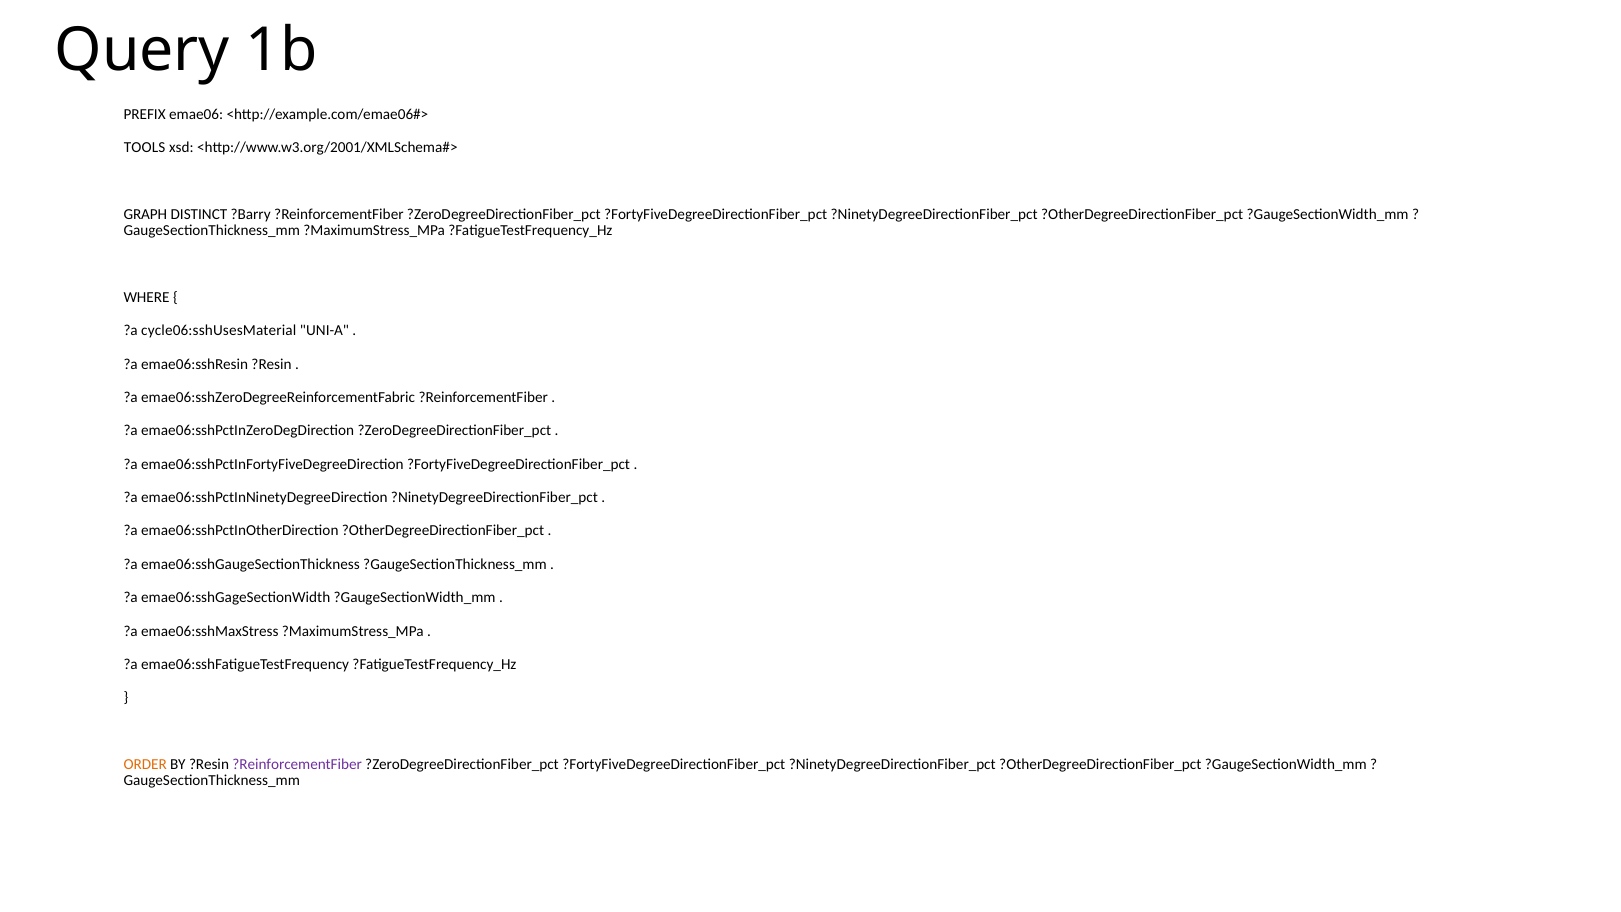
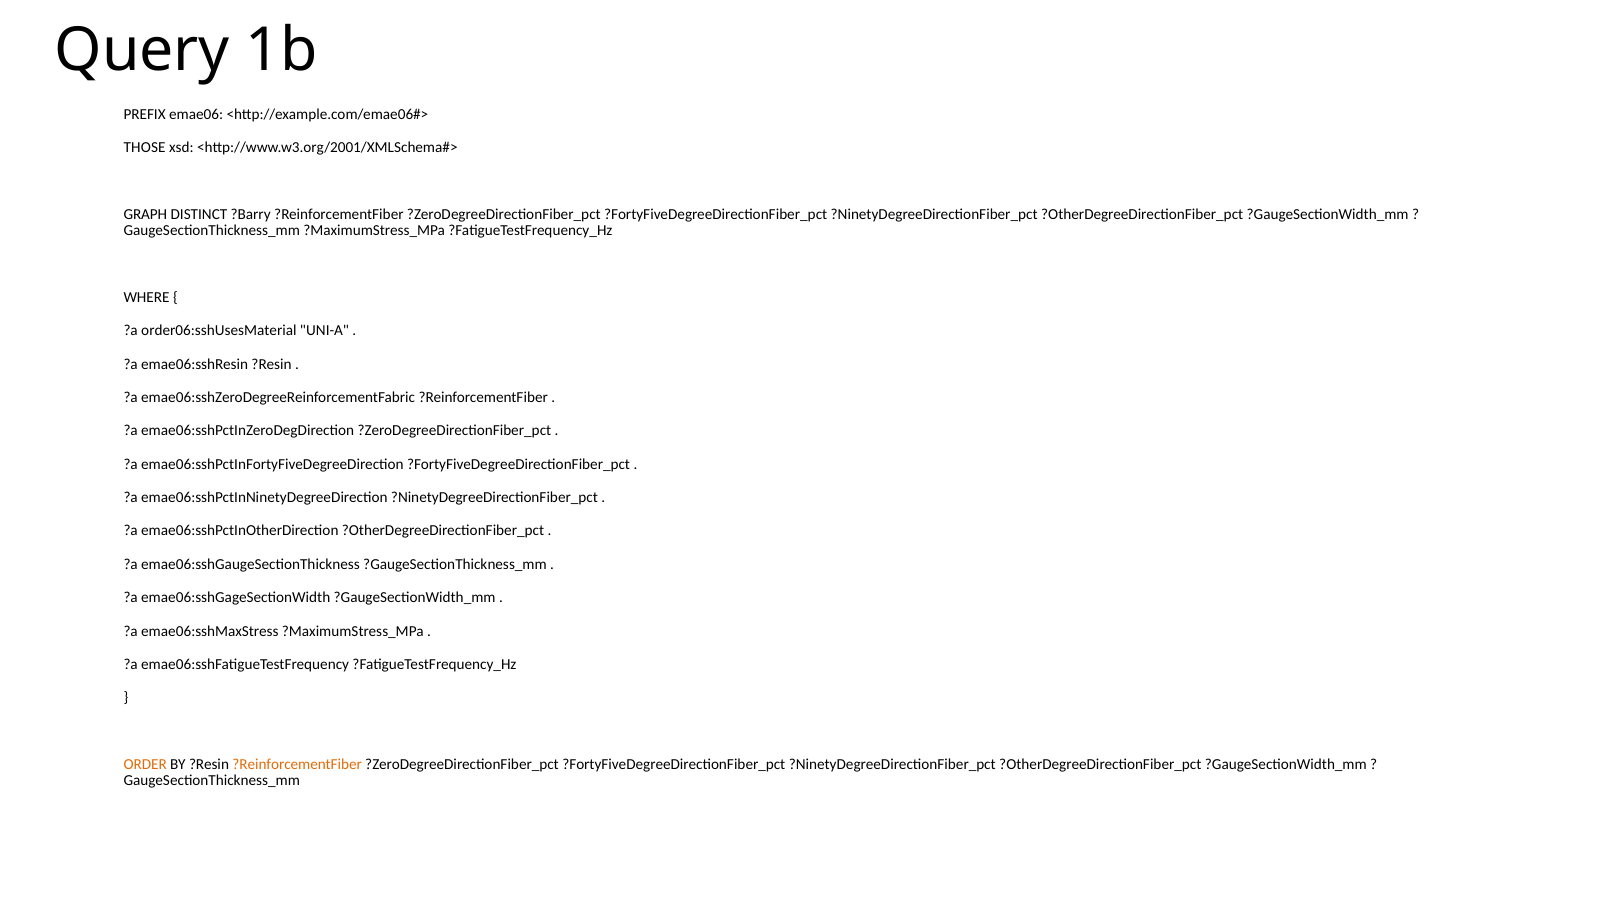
TOOLS: TOOLS -> THOSE (145, 148)
cycle06:sshUsesMaterial: cycle06:sshUsesMaterial -> order06:sshUsesMaterial (219, 331)
?ReinforcementFiber colour: purple -> orange (297, 764)
